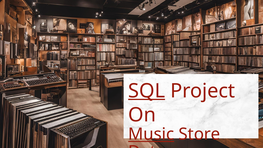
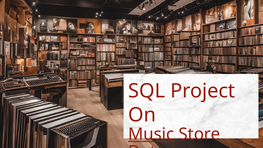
SQL underline: present -> none (147, 91)
